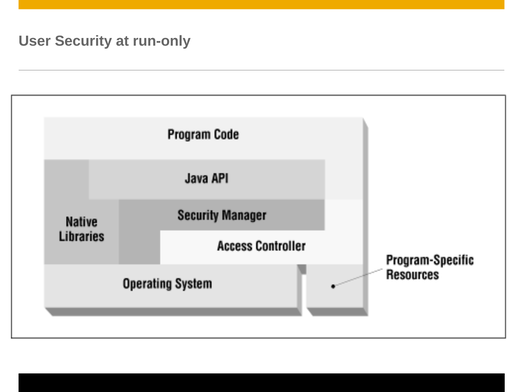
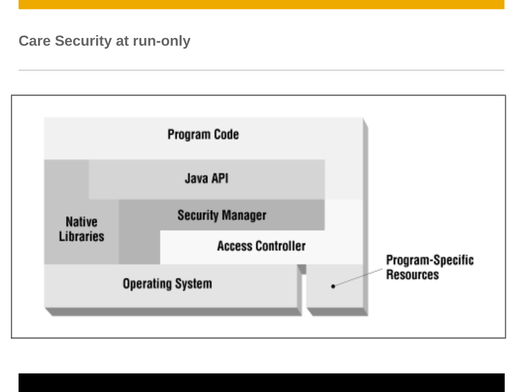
User: User -> Care (35, 41)
